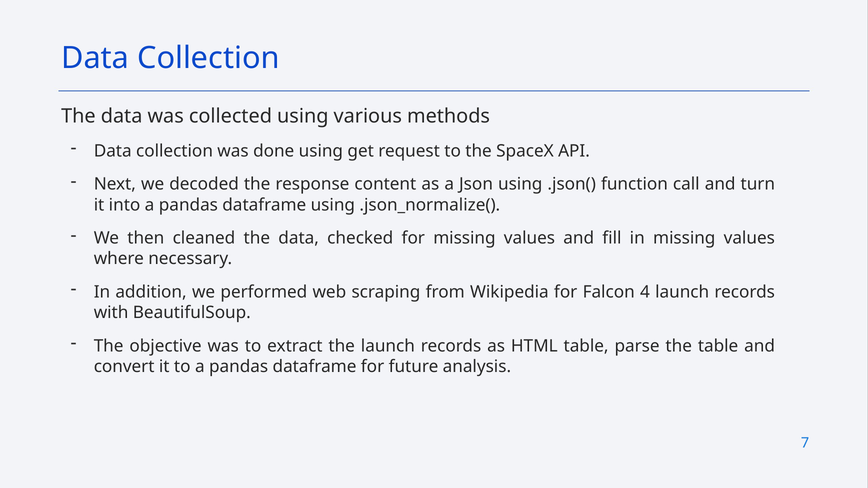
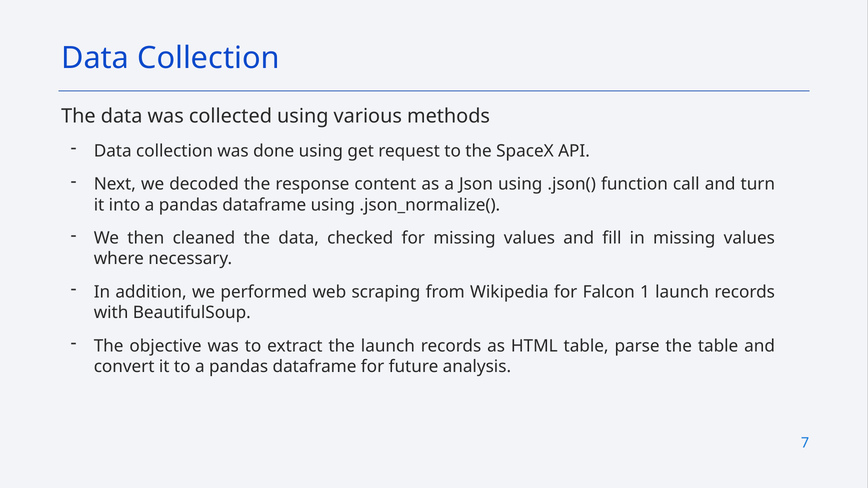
4: 4 -> 1 (645, 292)
